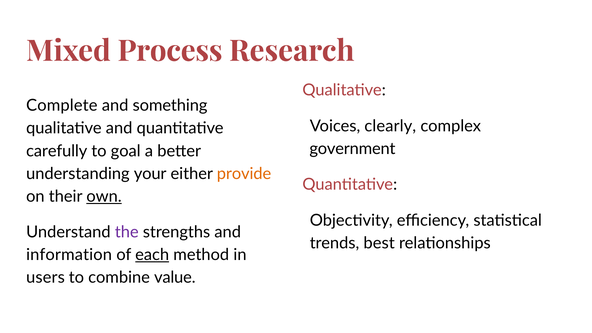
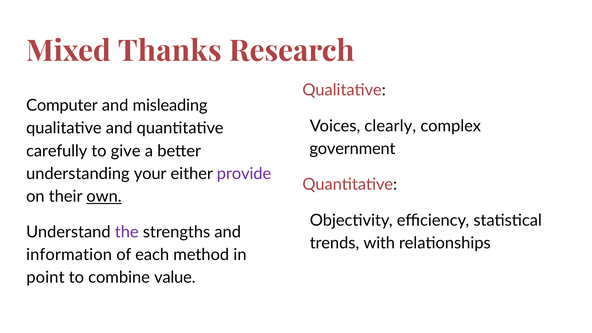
Process: Process -> Thanks (170, 51)
Complete: Complete -> Computer (62, 106)
something: something -> misleading (170, 106)
goal: goal -> give (126, 151)
provide colour: orange -> purple (244, 174)
best: best -> with (379, 243)
each underline: present -> none (152, 255)
users: users -> point (45, 278)
